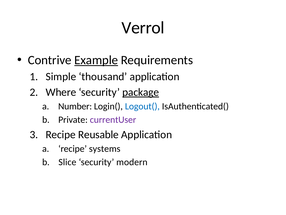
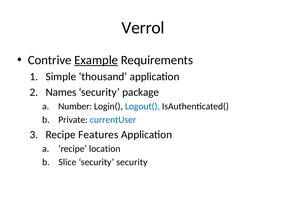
Where: Where -> Names (61, 92)
package underline: present -> none (141, 92)
currentUser colour: purple -> blue (113, 120)
Reusable: Reusable -> Features (98, 134)
systems: systems -> location (105, 148)
security modern: modern -> security (132, 162)
